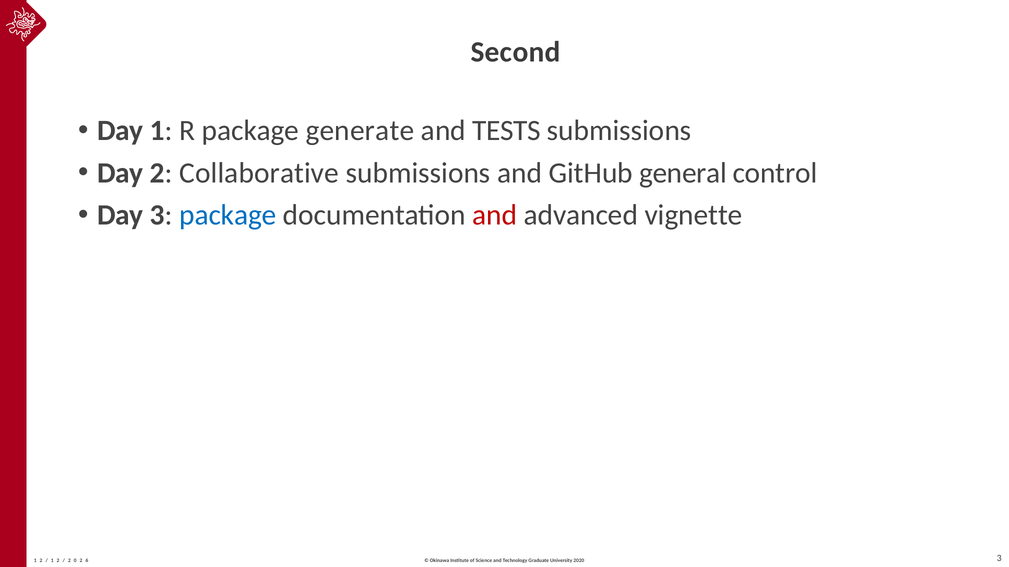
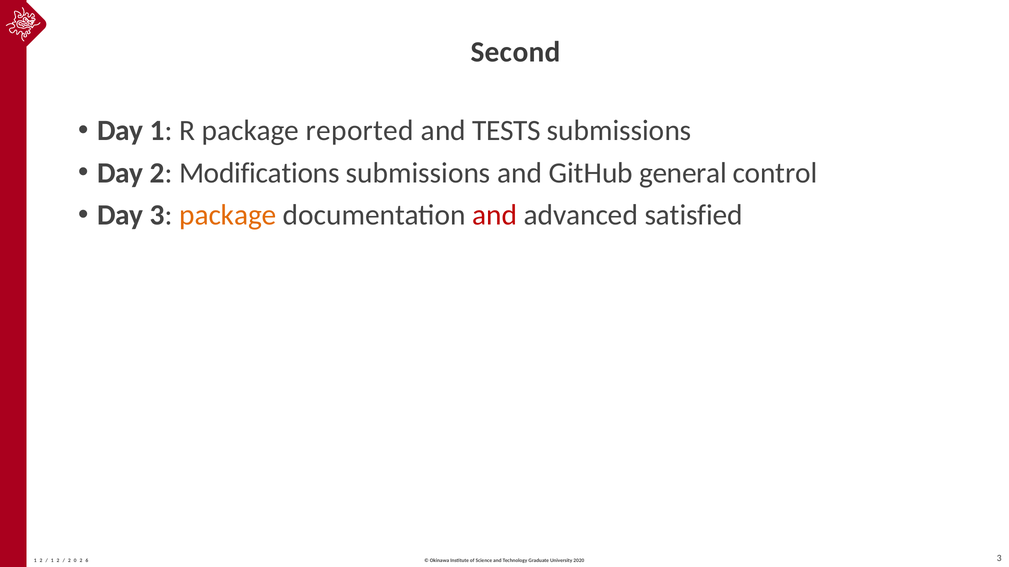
generate: generate -> reported (360, 131)
Collaborative: Collaborative -> Modifications (259, 173)
package colour: blue -> orange (228, 215)
vignette: vignette -> satisfied (694, 215)
